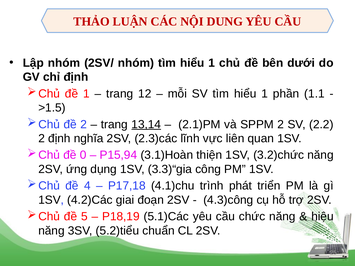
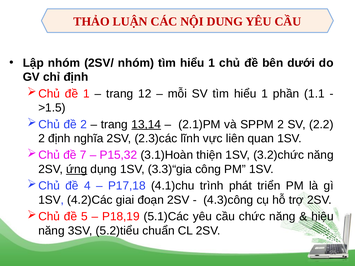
0: 0 -> 7 (83, 155)
P15,94: P15,94 -> P15,32 (118, 155)
ứng underline: none -> present (77, 169)
